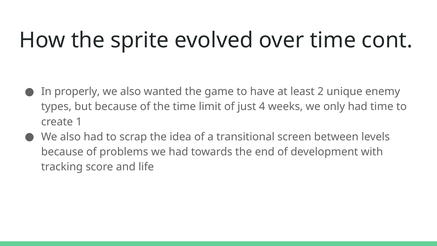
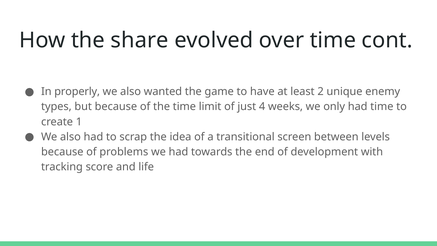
sprite: sprite -> share (140, 40)
